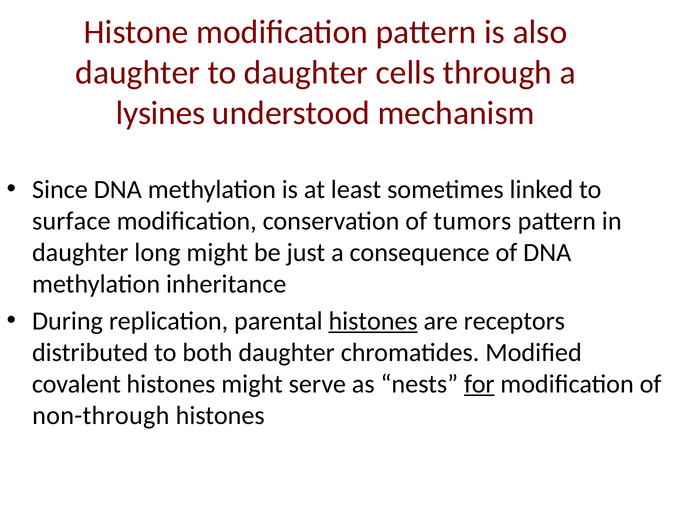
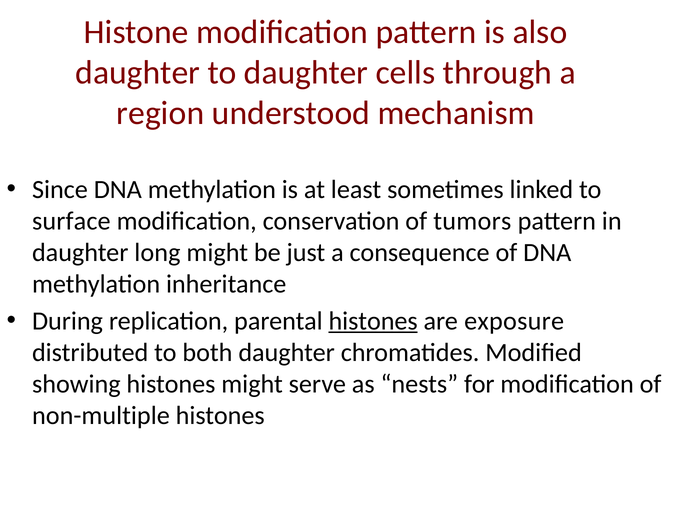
lysines: lysines -> region (160, 113)
receptors: receptors -> exposure (514, 321)
covalent: covalent -> showing (76, 384)
for underline: present -> none (479, 384)
non-through: non-through -> non-multiple (101, 415)
